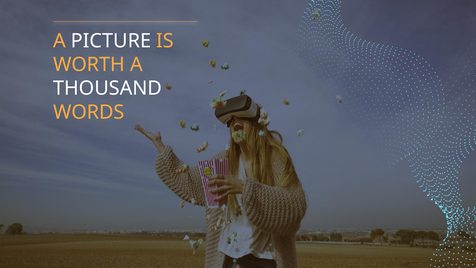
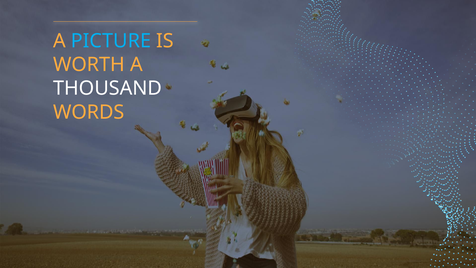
PICTURE colour: white -> light blue (111, 41)
